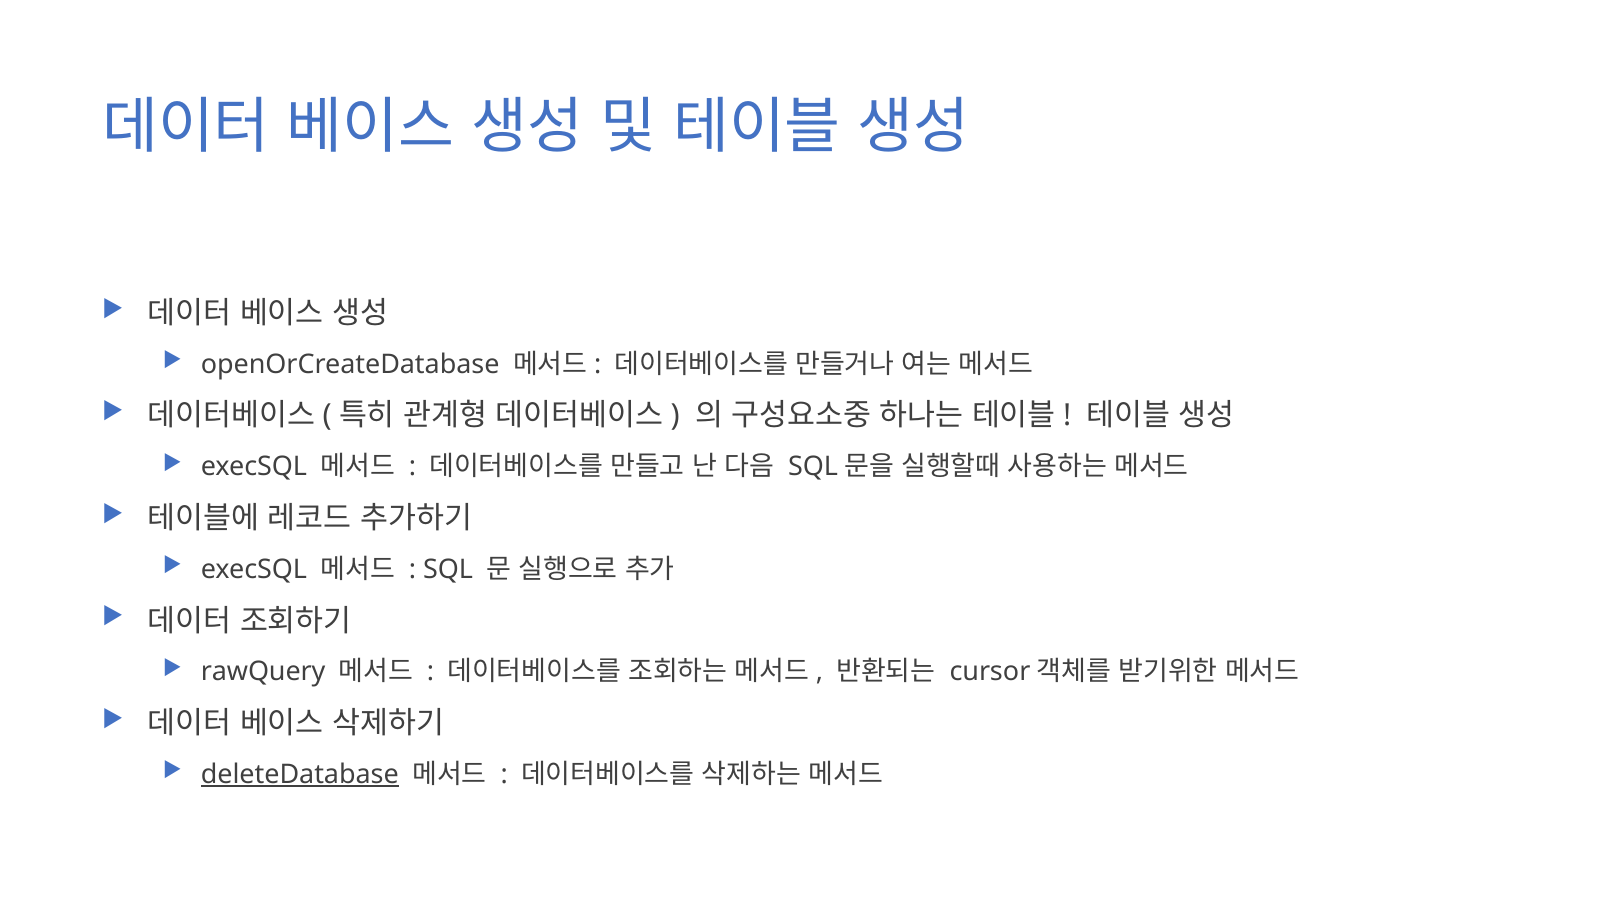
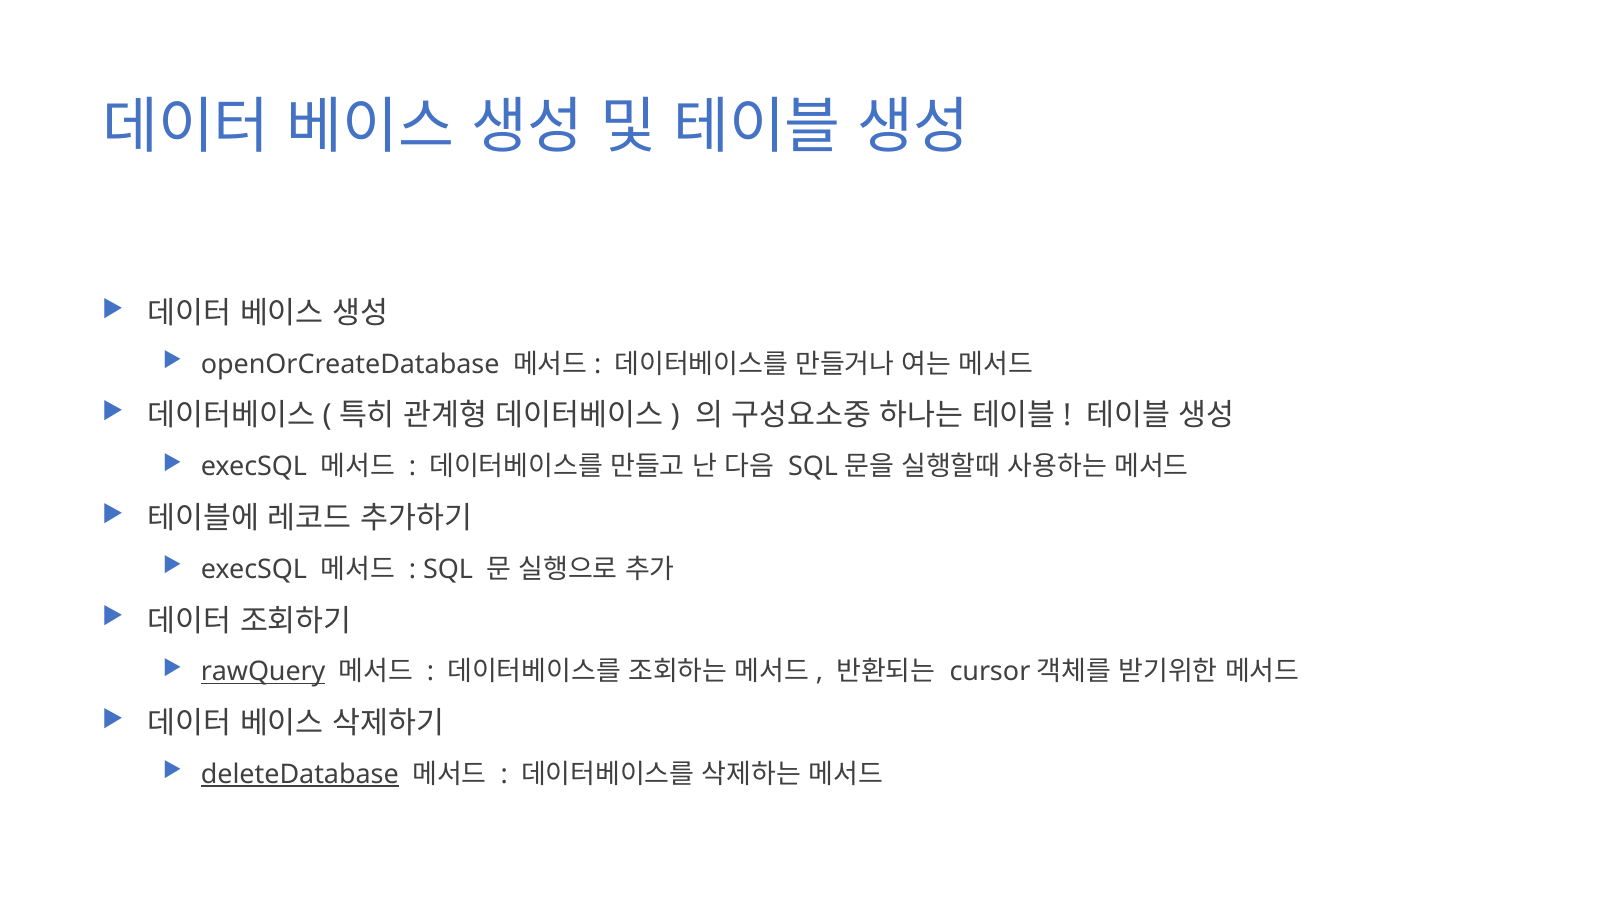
rawQuery underline: none -> present (263, 672)
